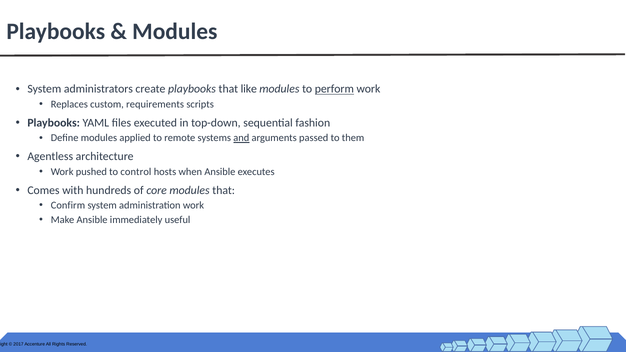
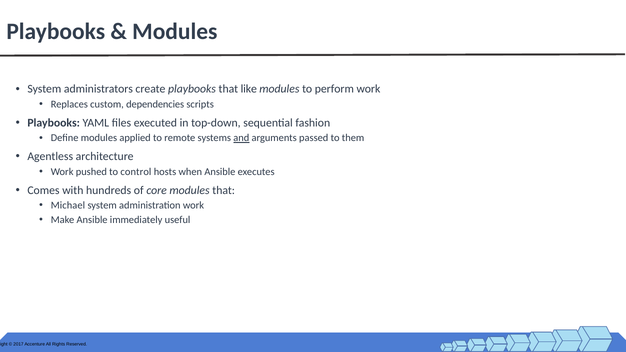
perform underline: present -> none (334, 89)
requirements: requirements -> dependencies (155, 104)
Confirm: Confirm -> Michael (68, 206)
